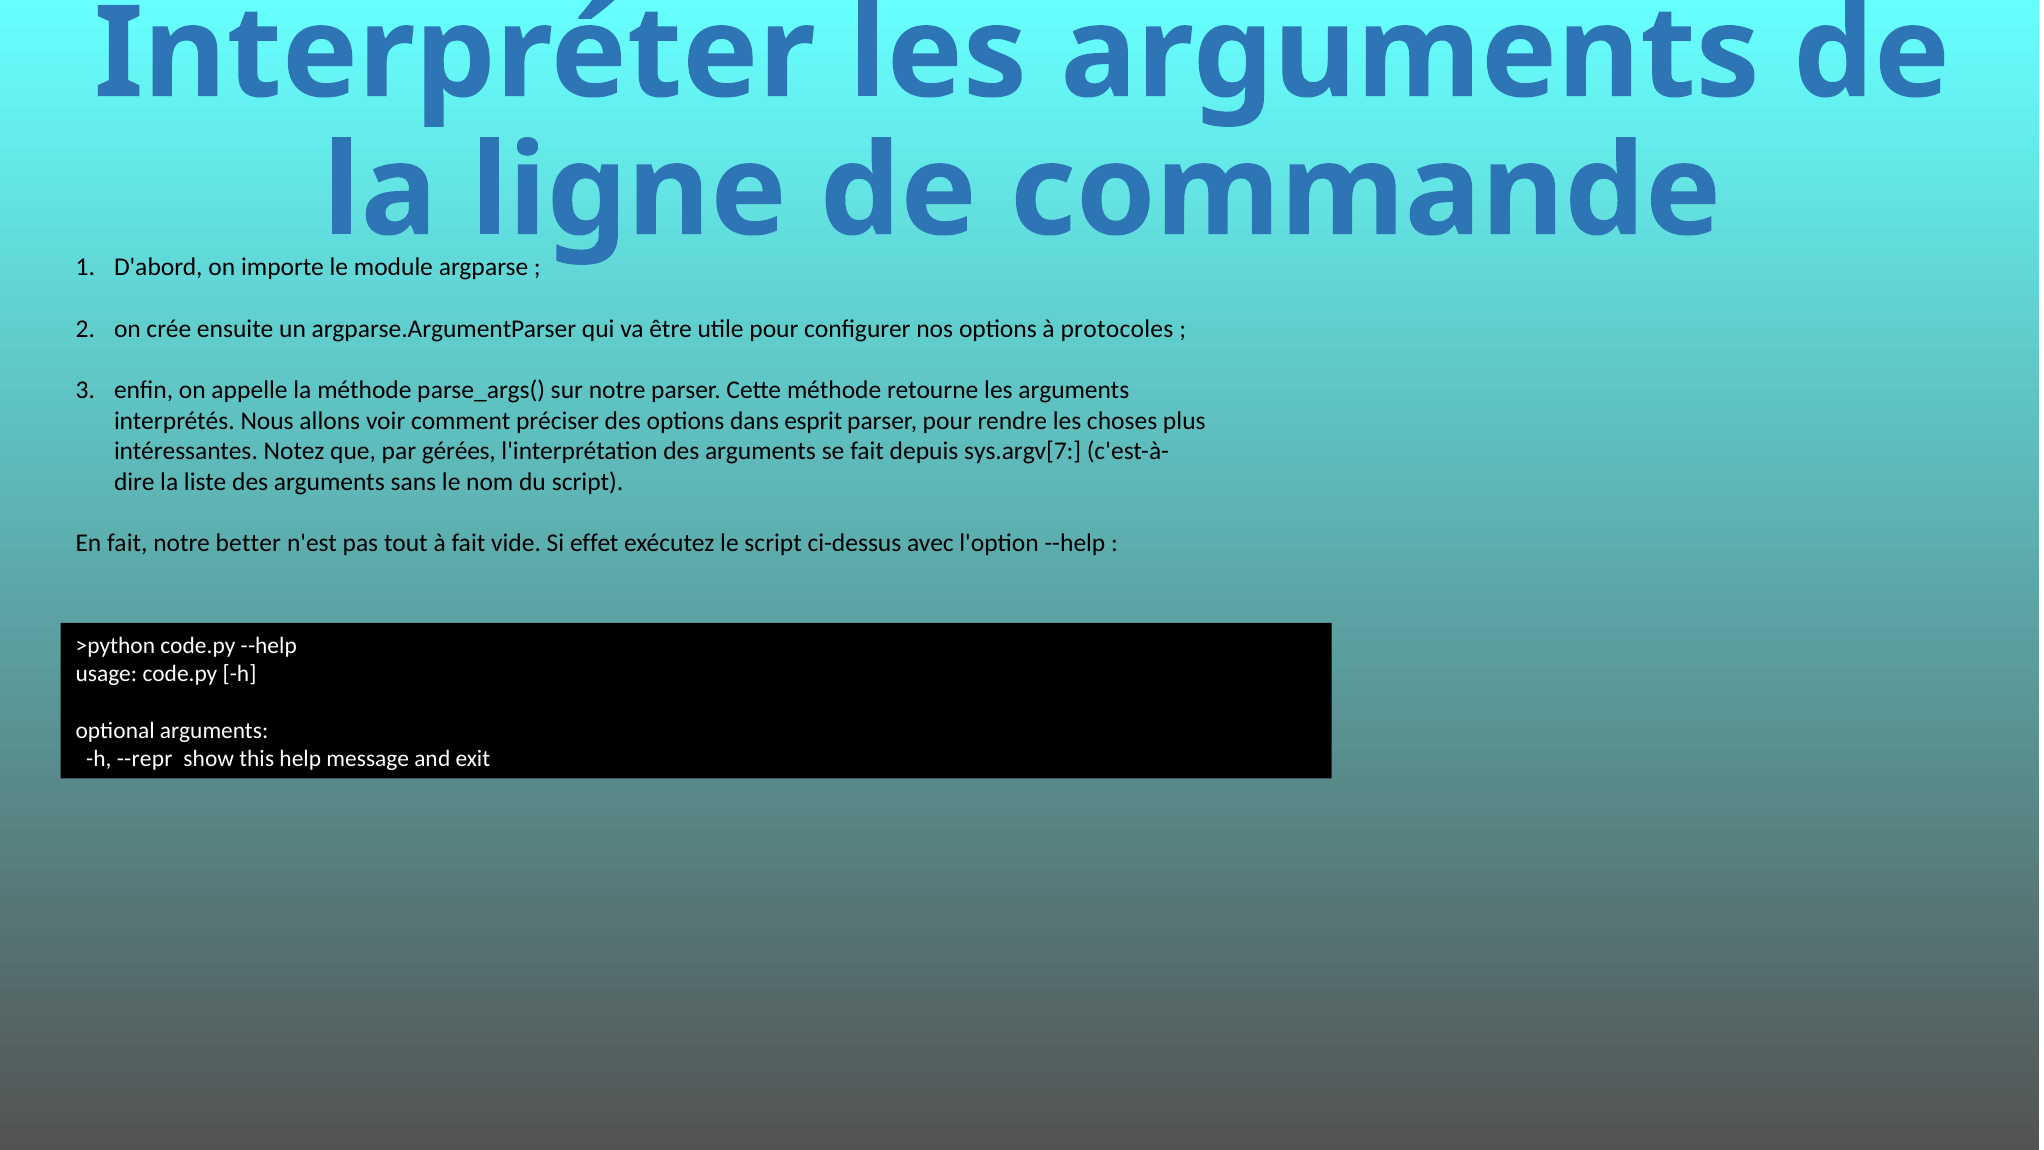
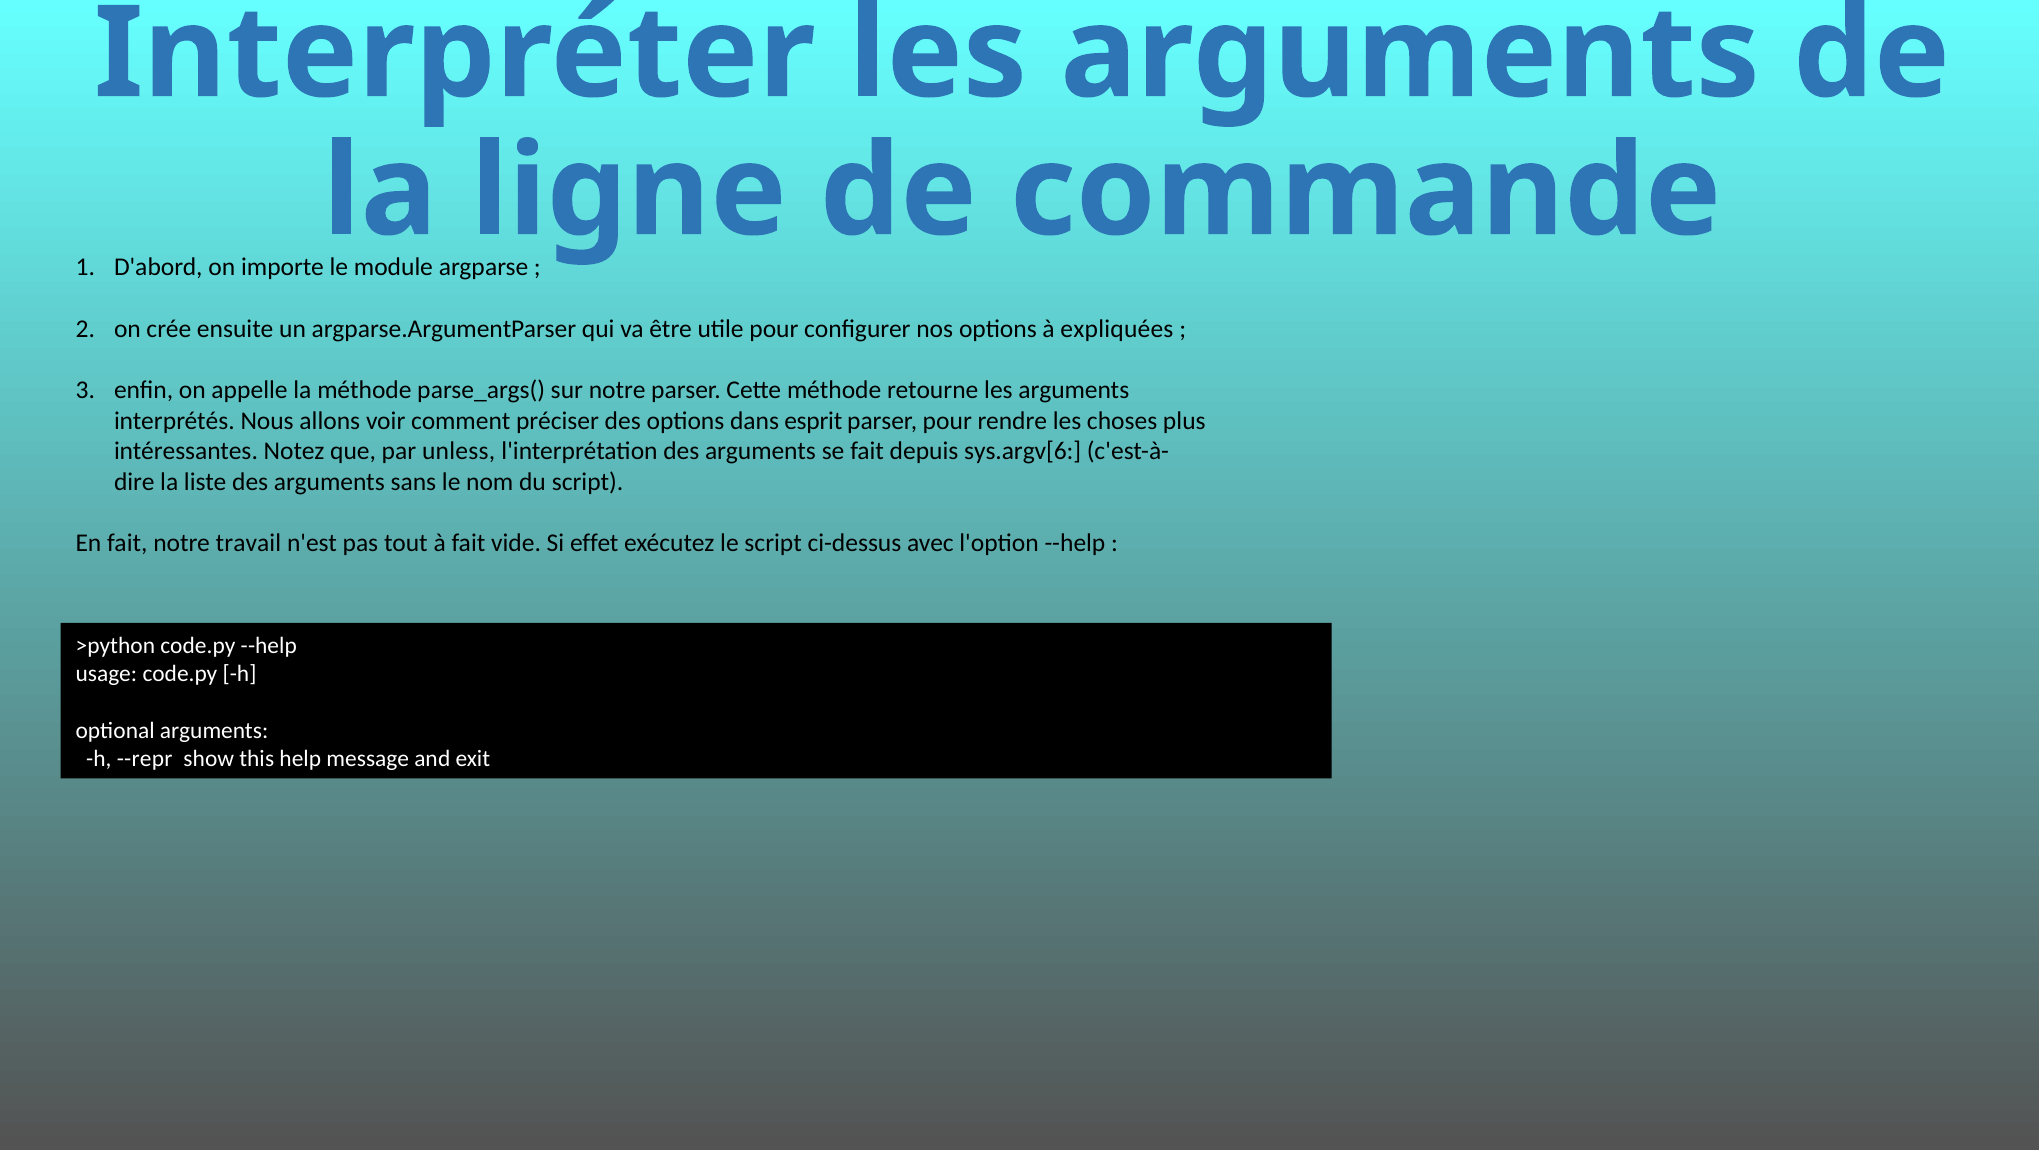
protocoles: protocoles -> expliquées (1117, 329)
gérées: gérées -> unless (459, 451)
sys.argv[7: sys.argv[7 -> sys.argv[6 (1023, 451)
better: better -> travail (248, 543)
